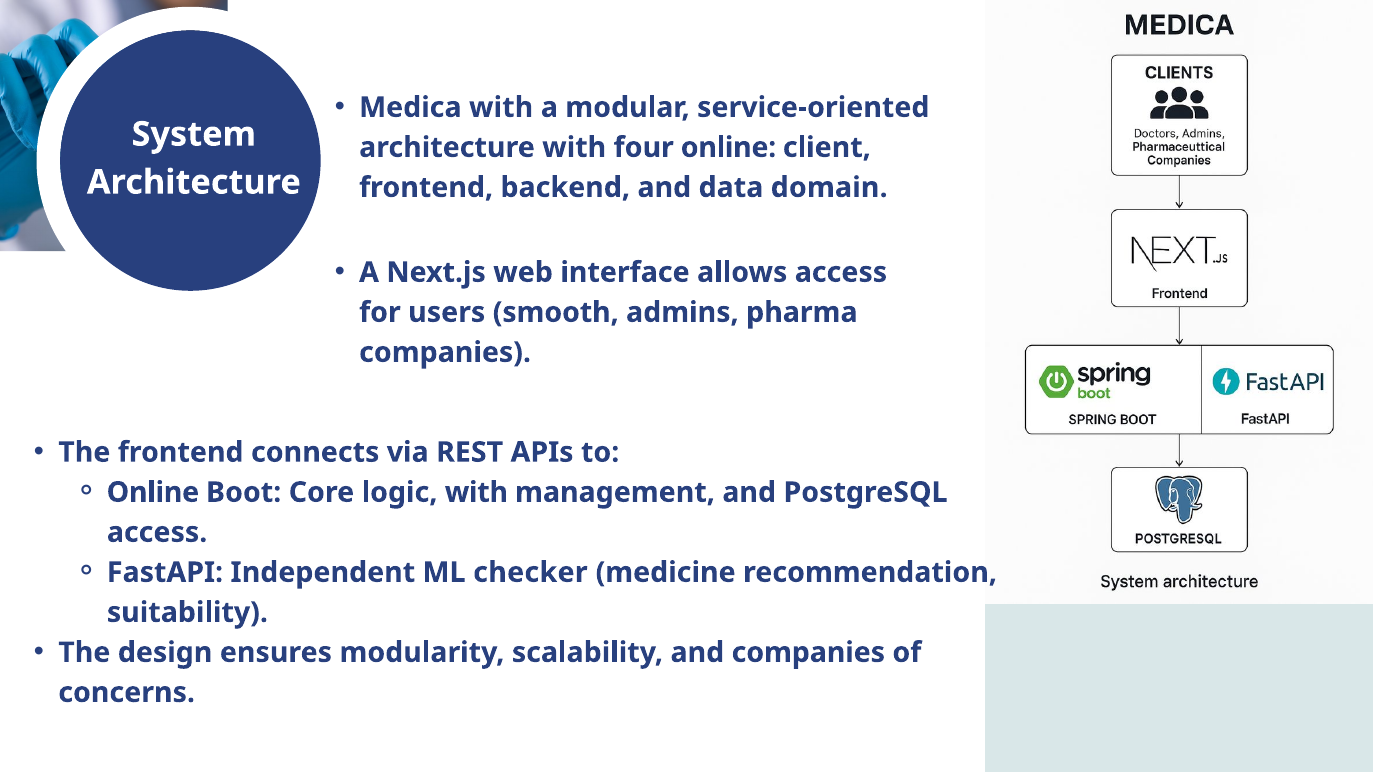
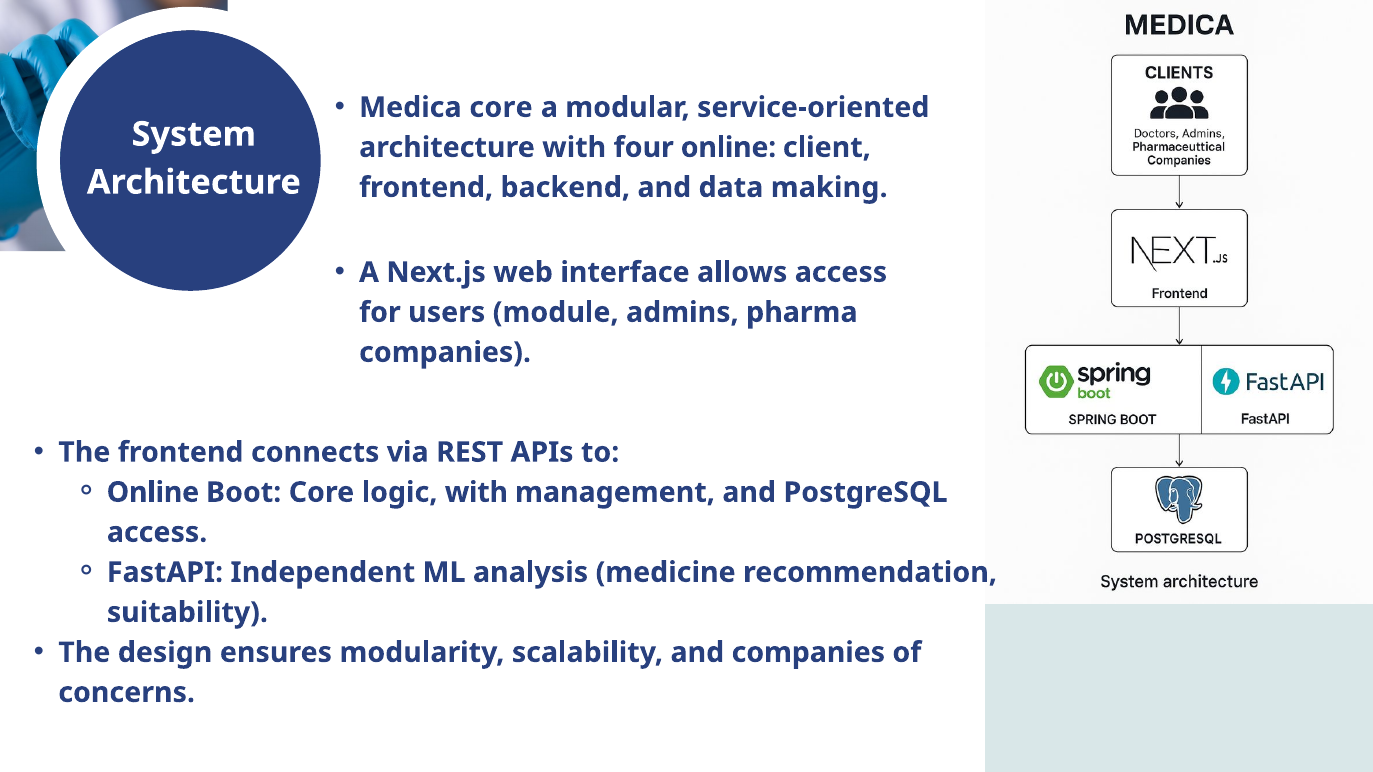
Medica with: with -> core (501, 107)
domain: domain -> making (829, 188)
smooth: smooth -> module (556, 313)
checker: checker -> analysis (531, 573)
